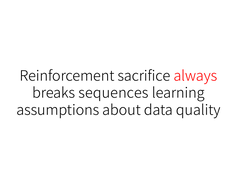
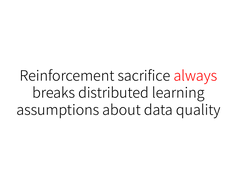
sequences: sequences -> distributed (114, 93)
